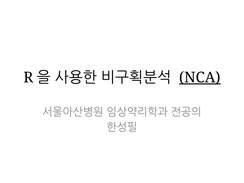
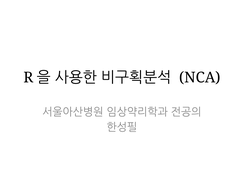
NCA underline: present -> none (200, 78)
